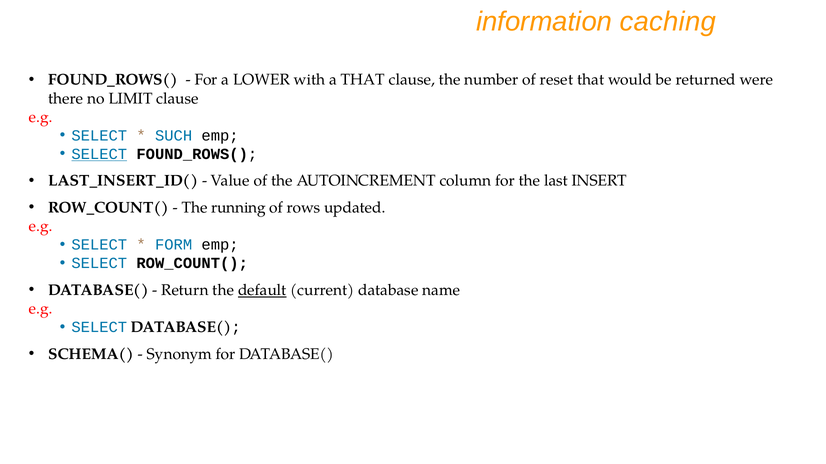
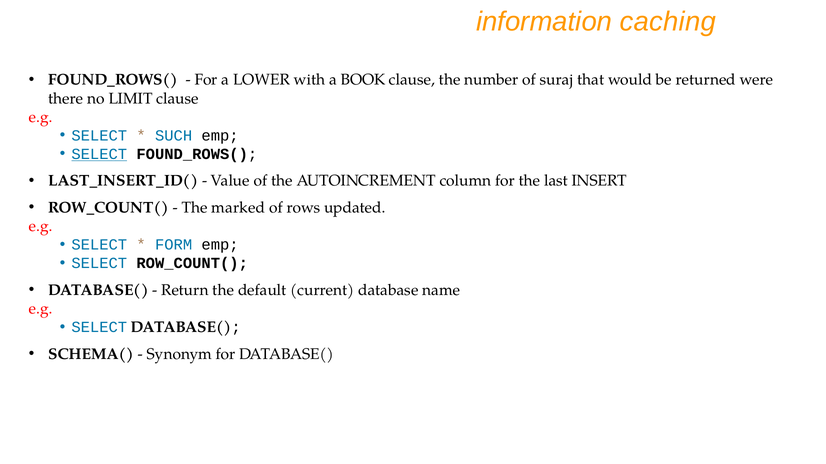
a THAT: THAT -> BOOK (363, 80)
reset: reset -> suraj (557, 80)
running: running -> marked (238, 208)
default underline: present -> none (262, 291)
